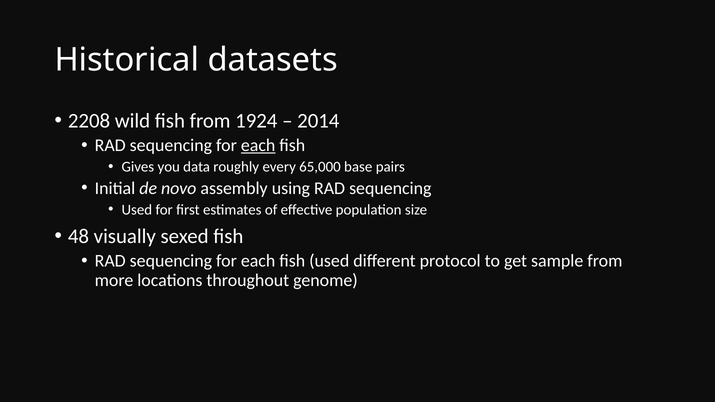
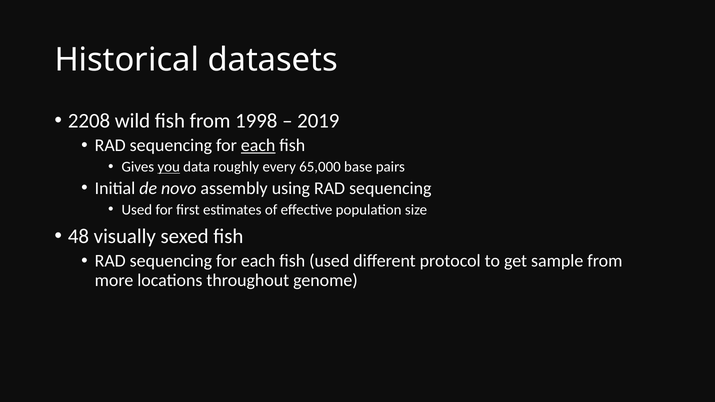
1924: 1924 -> 1998 (256, 121)
2014: 2014 -> 2019 (318, 121)
you underline: none -> present (169, 167)
